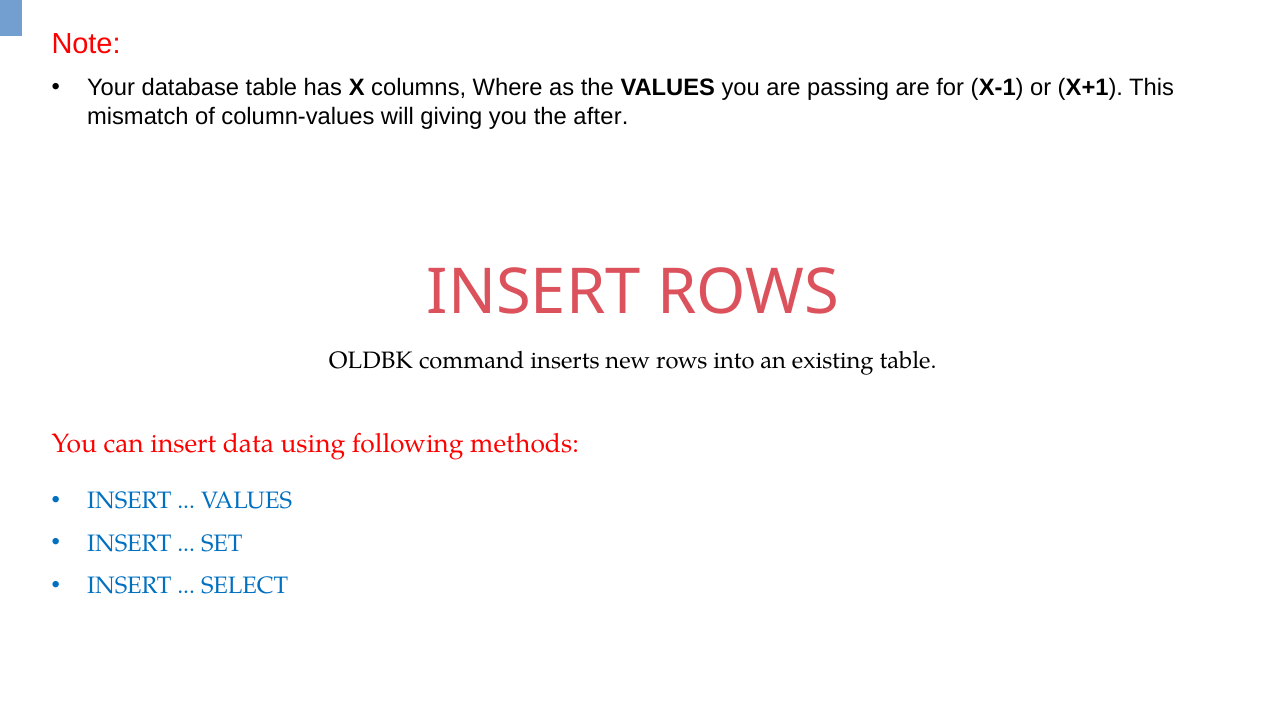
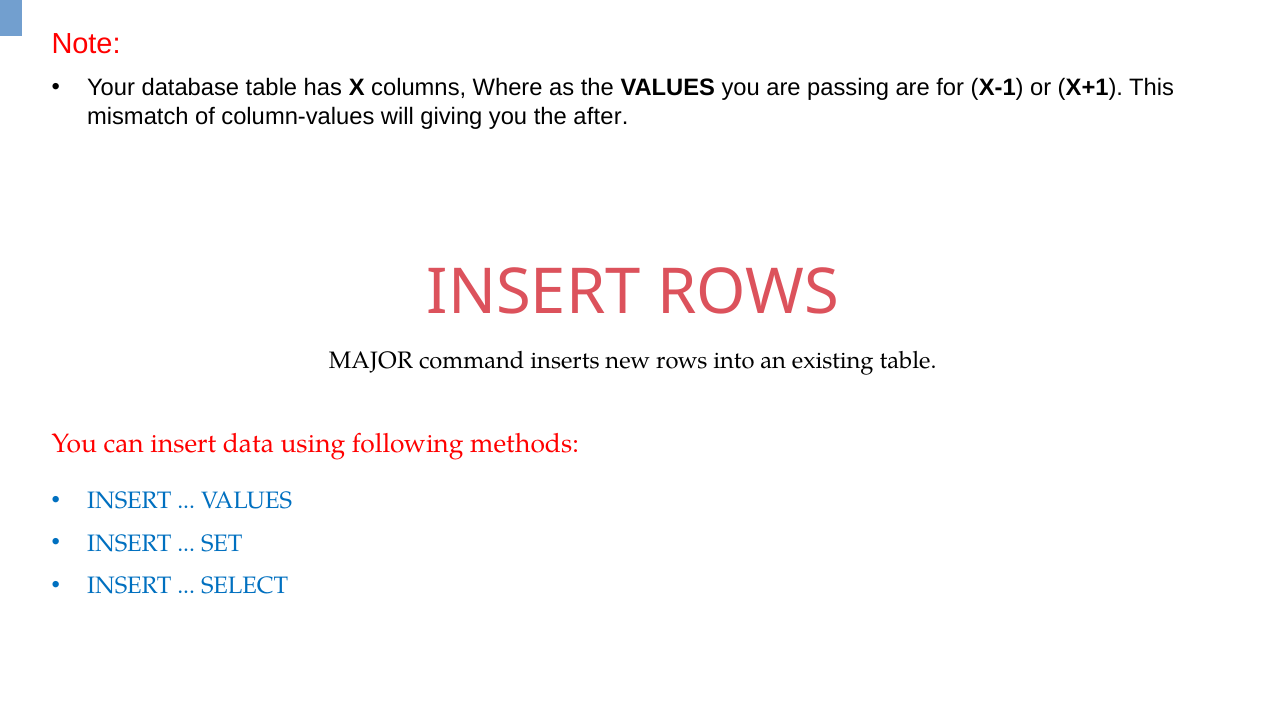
OLDBK: OLDBK -> MAJOR (371, 361)
